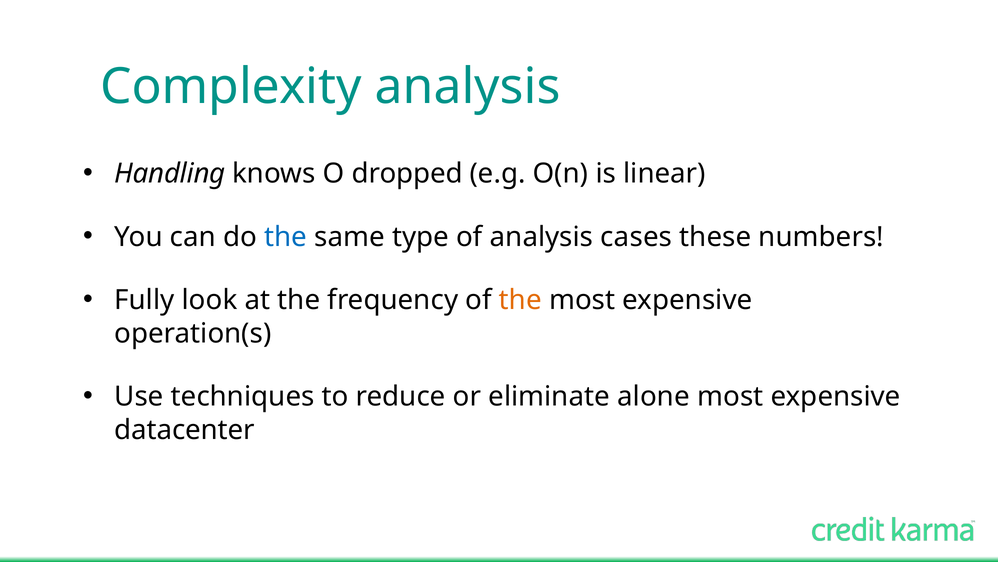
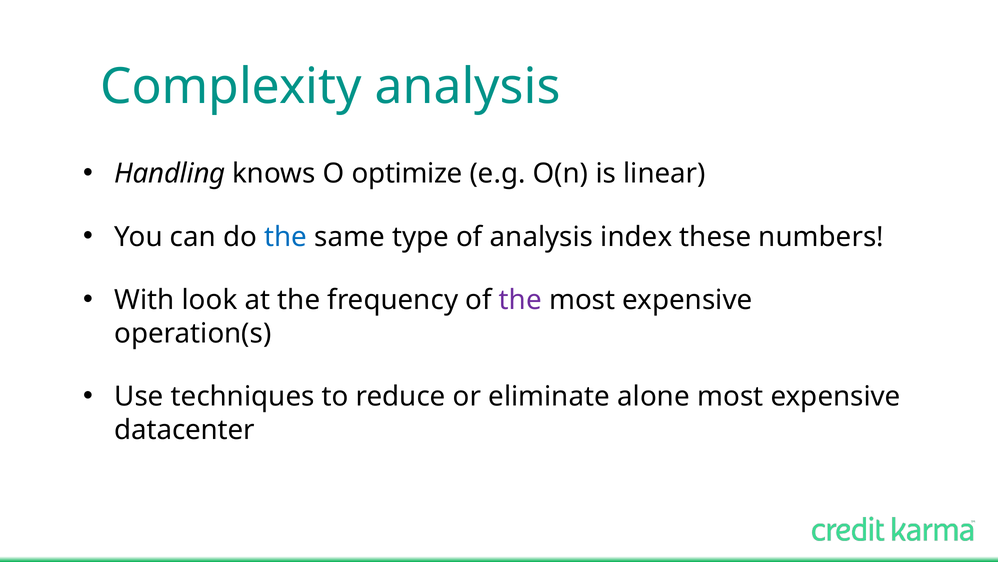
dropped: dropped -> optimize (407, 173)
cases: cases -> index (636, 237)
Fully: Fully -> With (144, 300)
the colour: orange -> purple (520, 300)
